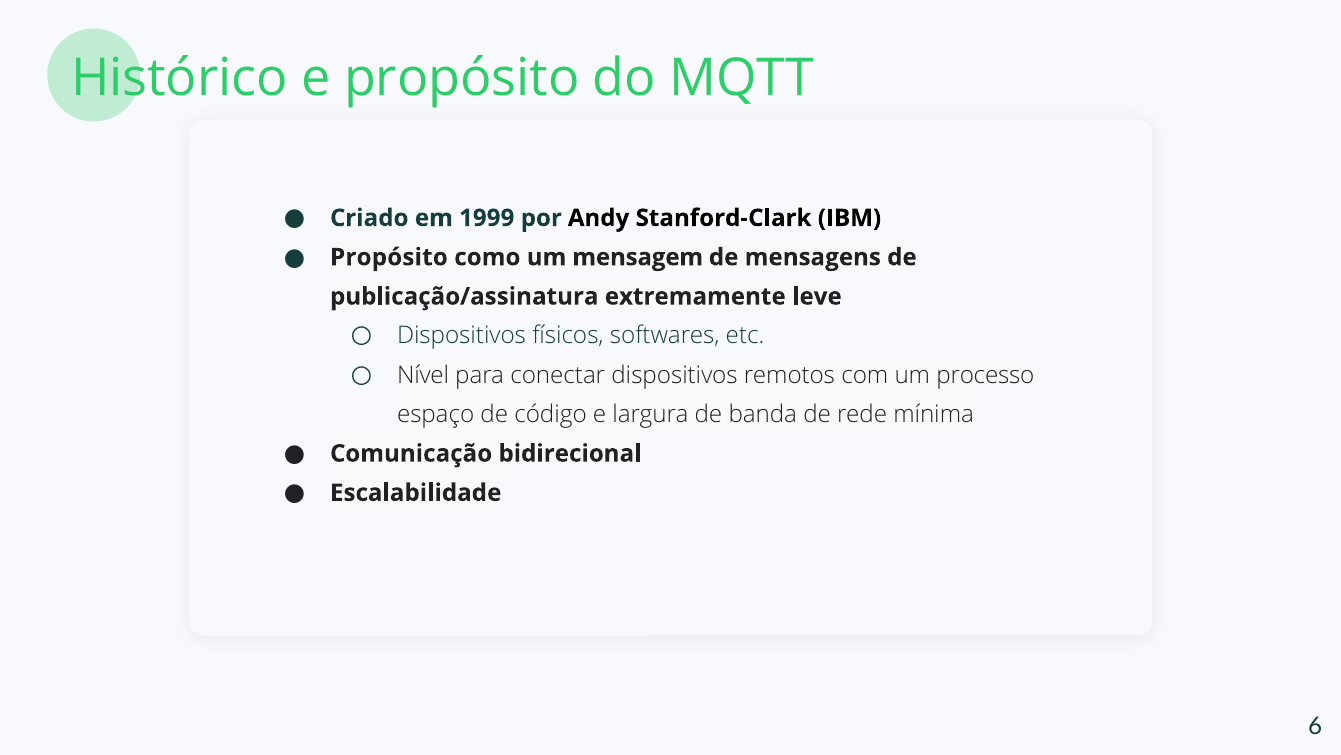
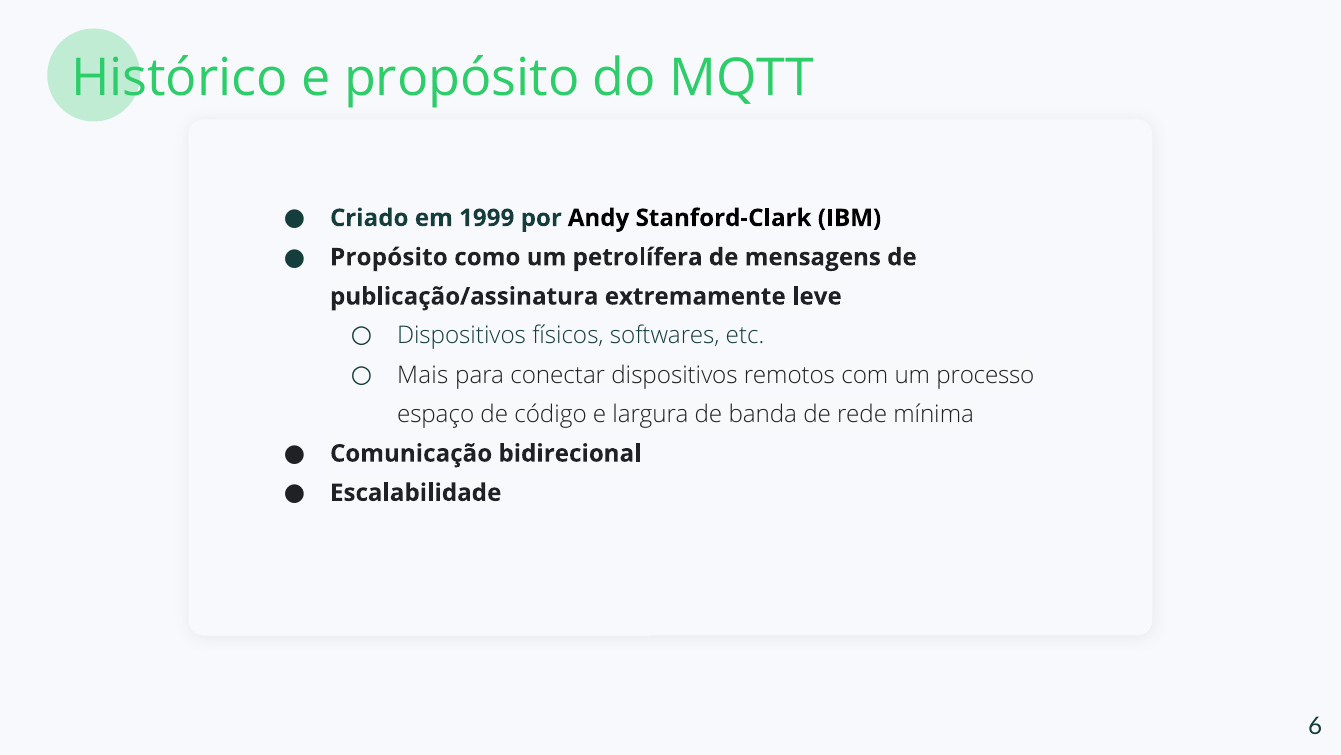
mensagem: mensagem -> petrolífera (638, 257)
Nível: Nível -> Mais (423, 375)
